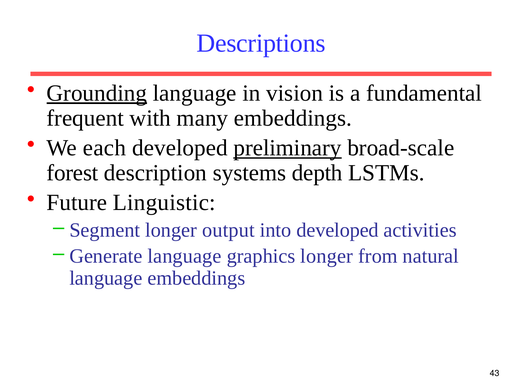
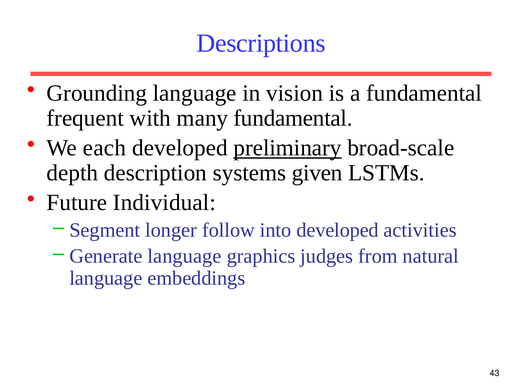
Grounding underline: present -> none (97, 93)
many embeddings: embeddings -> fundamental (293, 118)
forest: forest -> depth (72, 173)
depth: depth -> given (317, 173)
Linguistic: Linguistic -> Individual (164, 203)
output: output -> follow (228, 230)
graphics longer: longer -> judges (327, 256)
